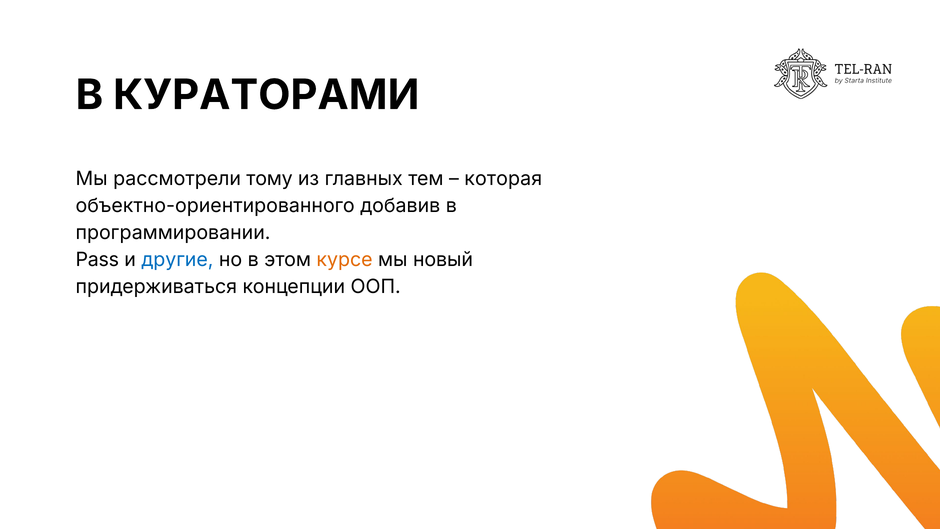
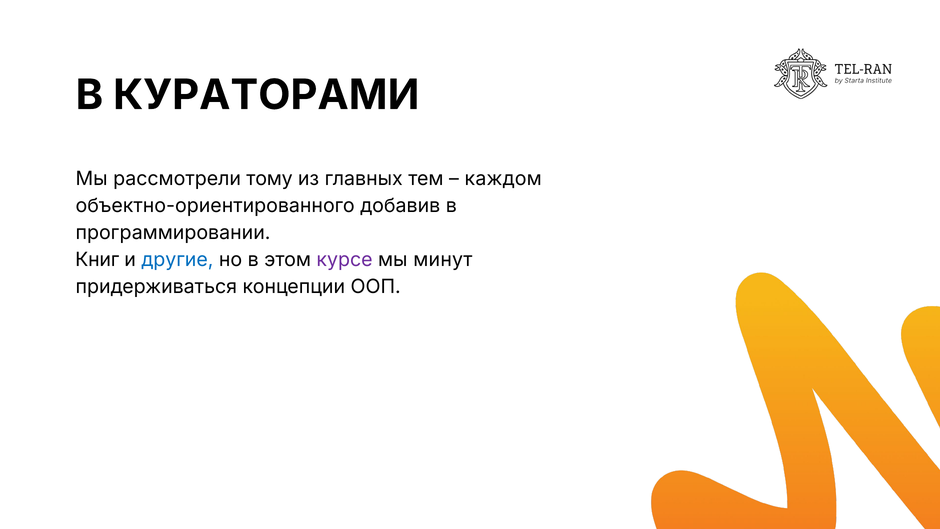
которая: которая -> каждом (503, 179)
Pass: Pass -> Книг (97, 260)
курсе colour: orange -> purple (345, 260)
новый: новый -> минут (443, 260)
